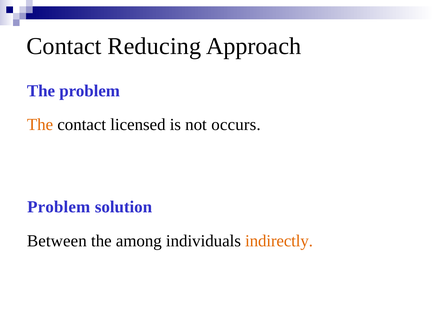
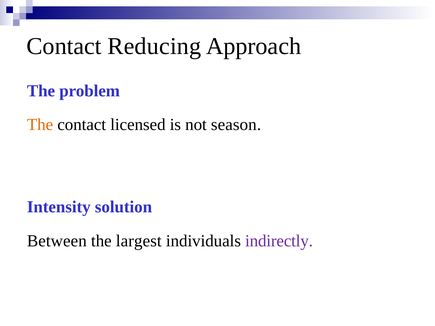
occurs: occurs -> season (236, 125)
Problem: Problem -> Intensity (59, 207)
among: among -> largest (139, 241)
indirectly colour: orange -> purple (279, 241)
